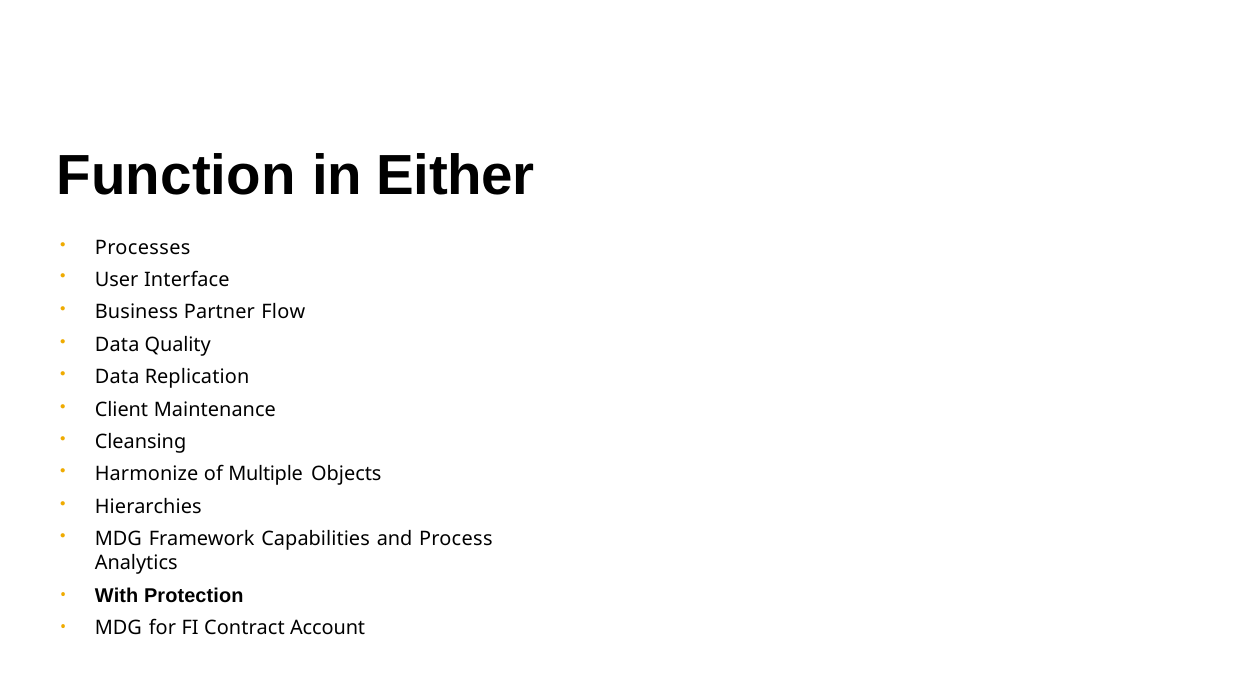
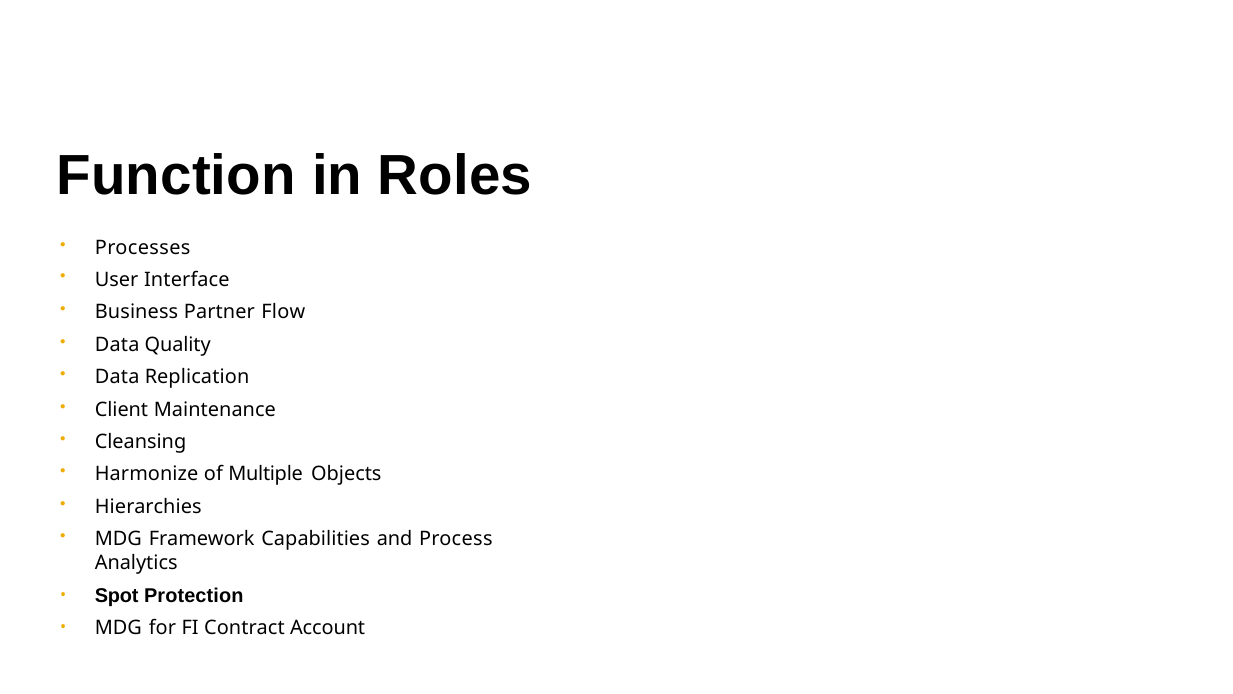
Either: Either -> Roles (455, 176)
With: With -> Spot (117, 595)
